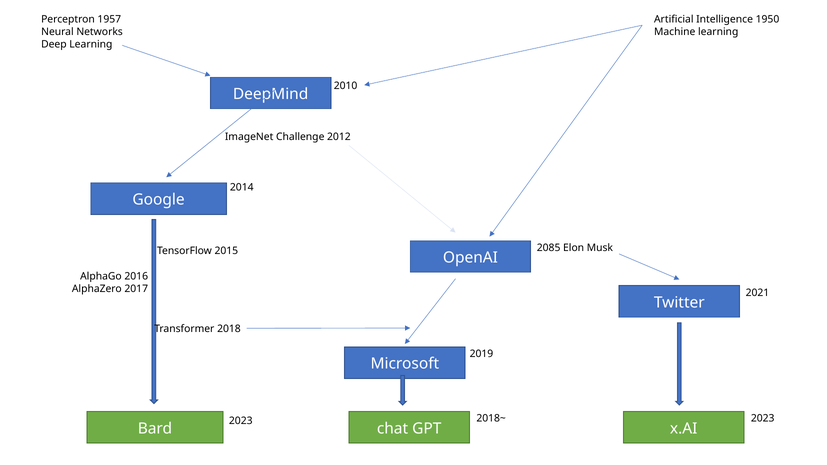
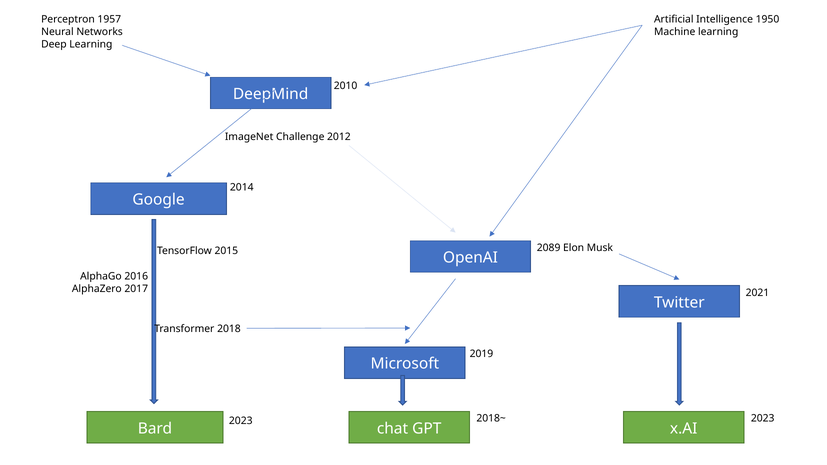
2085: 2085 -> 2089 (549, 248)
